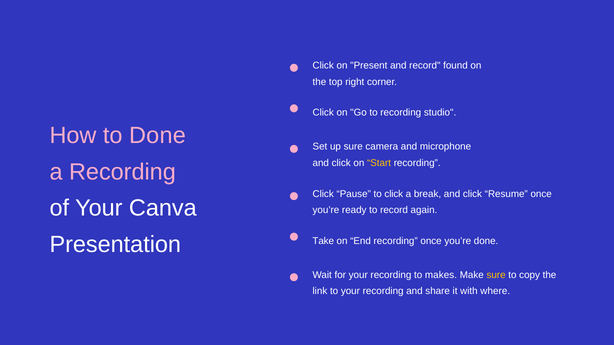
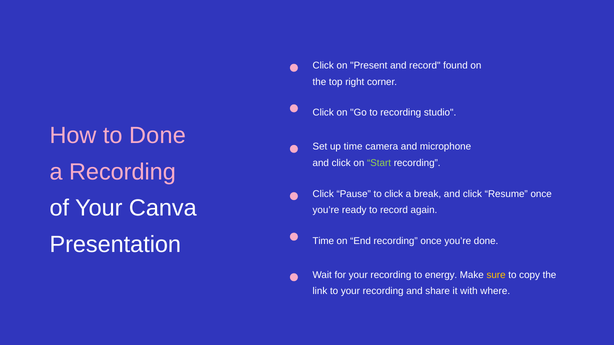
up sure: sure -> time (353, 147)
Start colour: yellow -> light green (379, 163)
Take: Take -> Time (323, 241)
makes: makes -> energy (441, 275)
